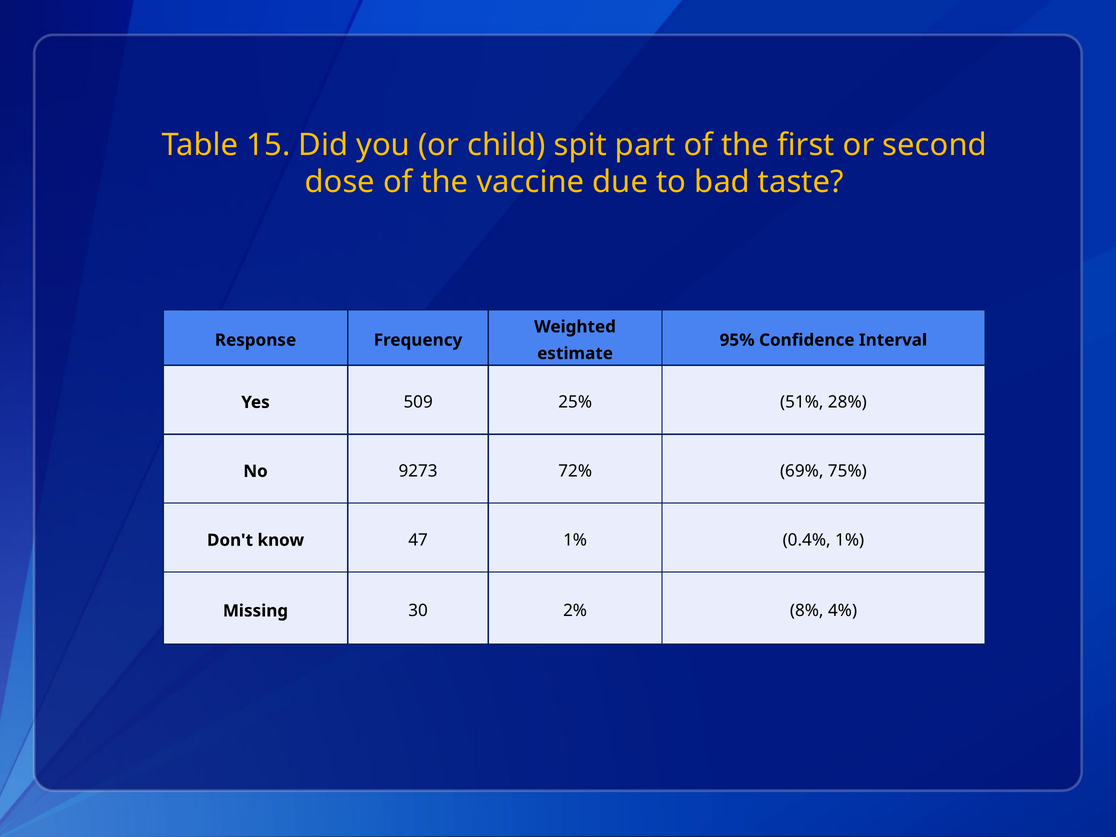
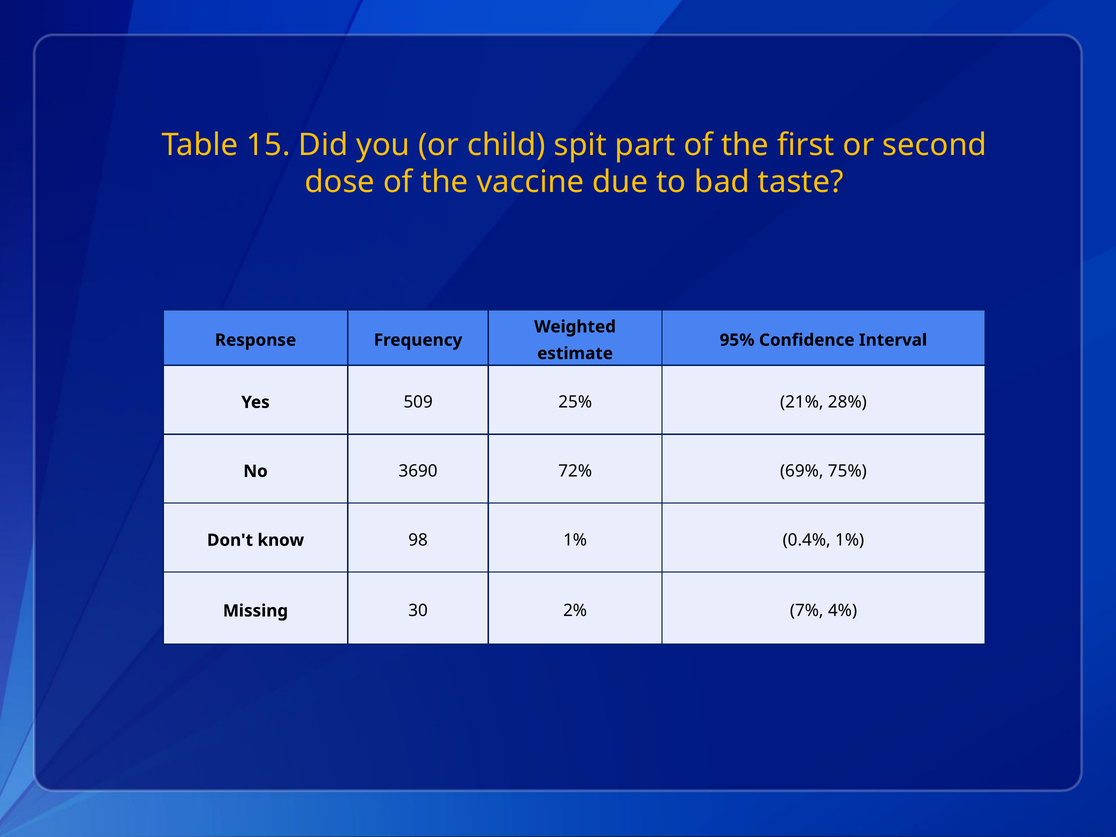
51%: 51% -> 21% (802, 402)
9273: 9273 -> 3690 (418, 471)
47: 47 -> 98 (418, 540)
8%: 8% -> 7% (807, 611)
